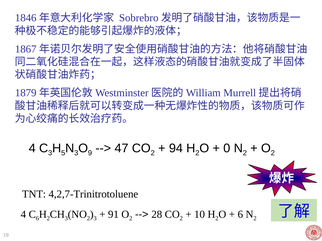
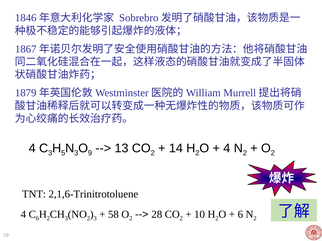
47: 47 -> 13 (121, 148)
94: 94 -> 14 (176, 148)
0: 0 -> 4 (227, 148)
4,2,7-Trinitrotoluene: 4,2,7-Trinitrotoluene -> 2,1,6-Trinitrotoluene (93, 194)
91: 91 -> 58 (113, 215)
